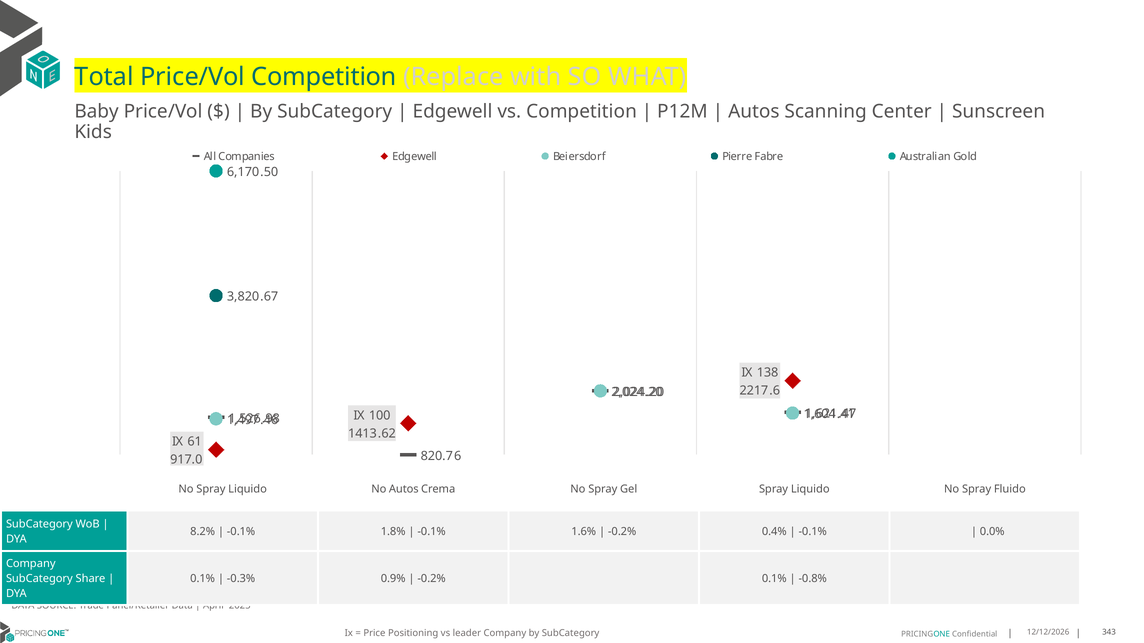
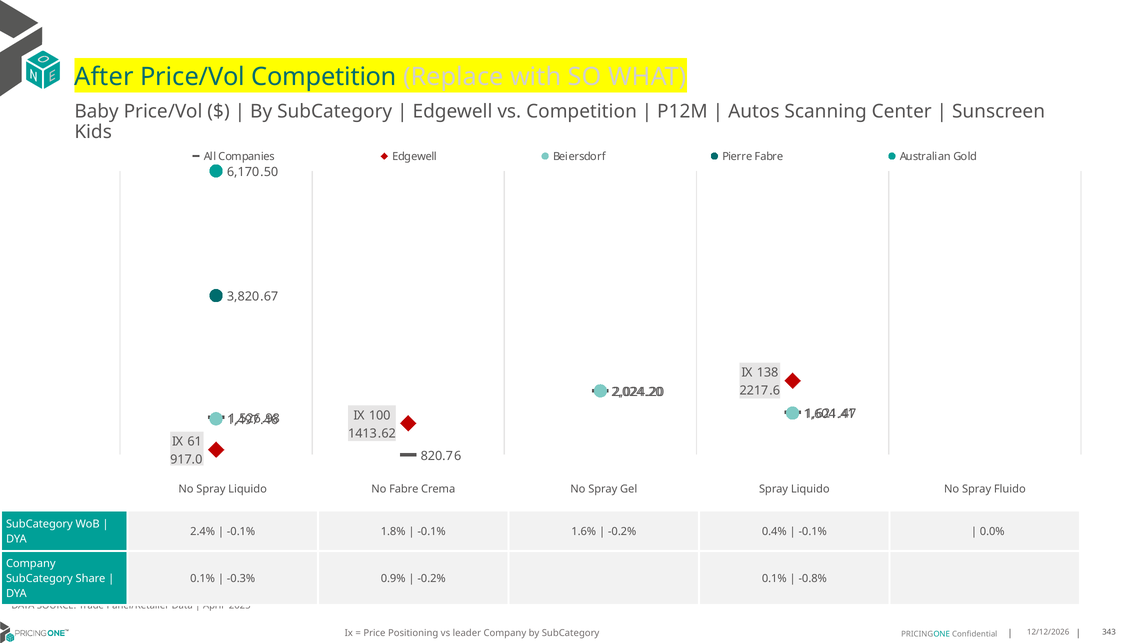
Total: Total -> After (104, 77)
No Autos: Autos -> Fabre (404, 490)
8.2%: 8.2% -> 2.4% (203, 532)
